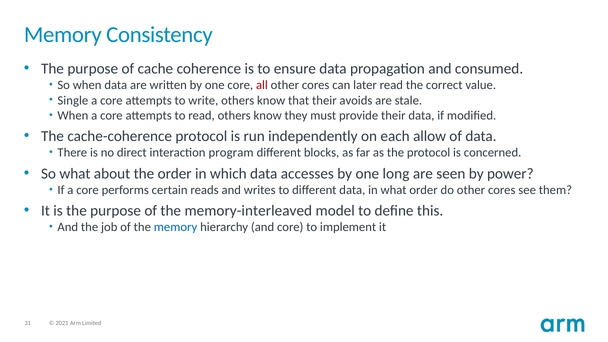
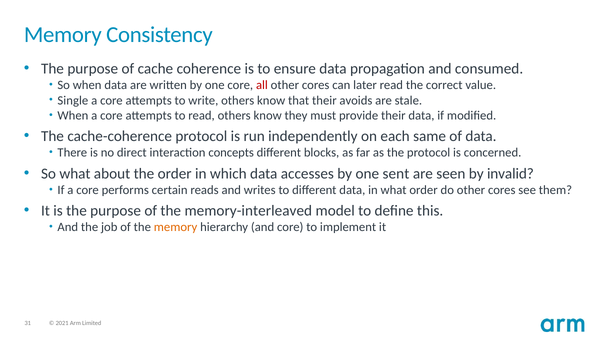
allow: allow -> same (430, 136)
program: program -> concepts (231, 153)
long: long -> sent (396, 174)
power: power -> invalid (510, 174)
memory colour: blue -> orange (176, 227)
